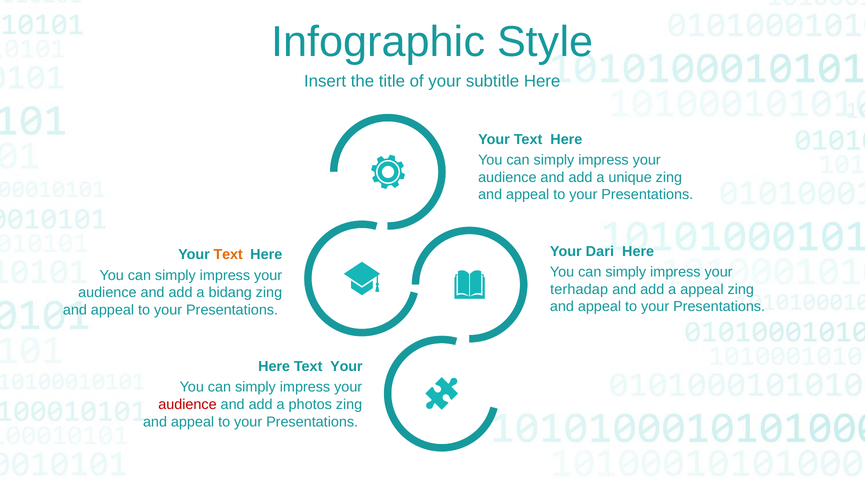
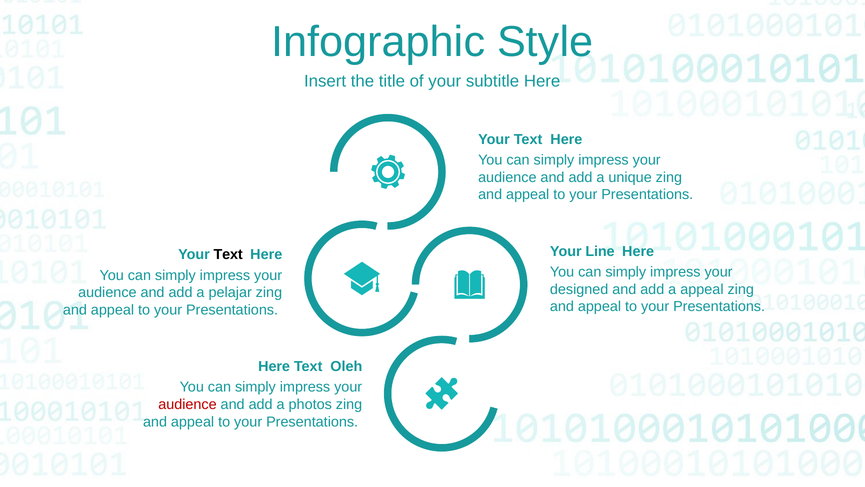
Dari: Dari -> Line (600, 251)
Text colour: orange -> black (228, 255)
terhadap: terhadap -> designed (579, 289)
bidang: bidang -> pelajar (230, 292)
Text Your: Your -> Oleh (346, 366)
